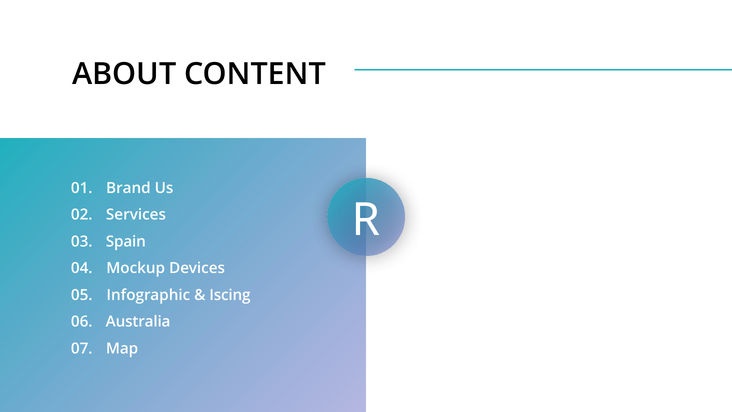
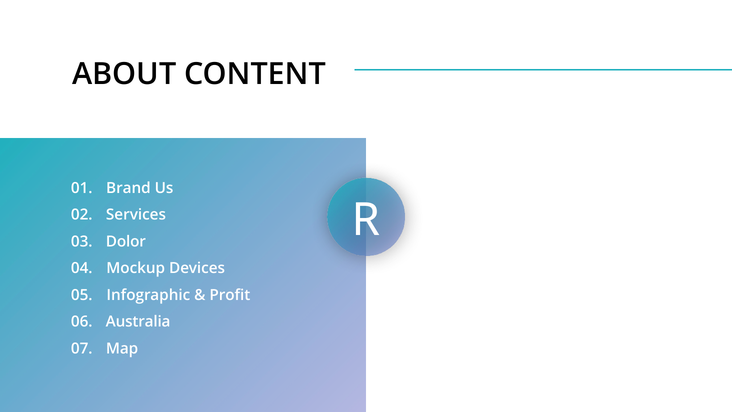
Spain: Spain -> Dolor (126, 241)
Iscing: Iscing -> Profit (230, 295)
